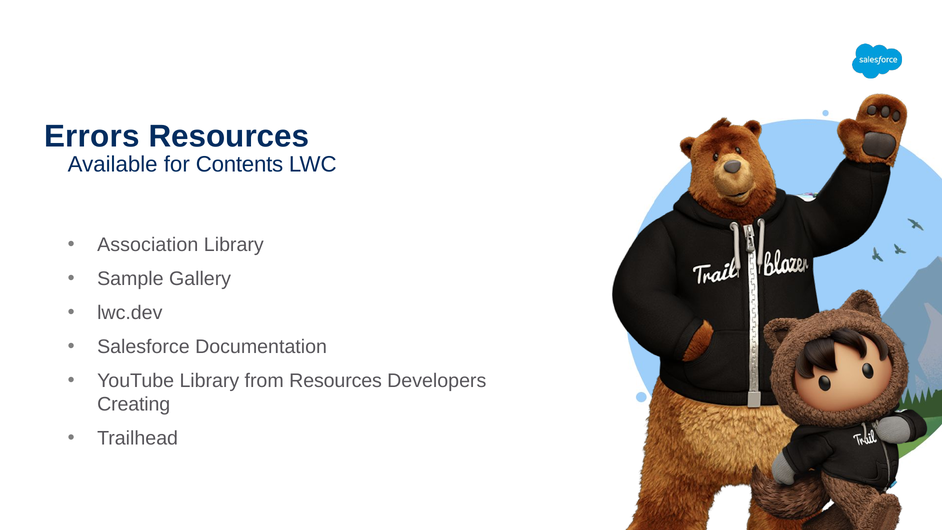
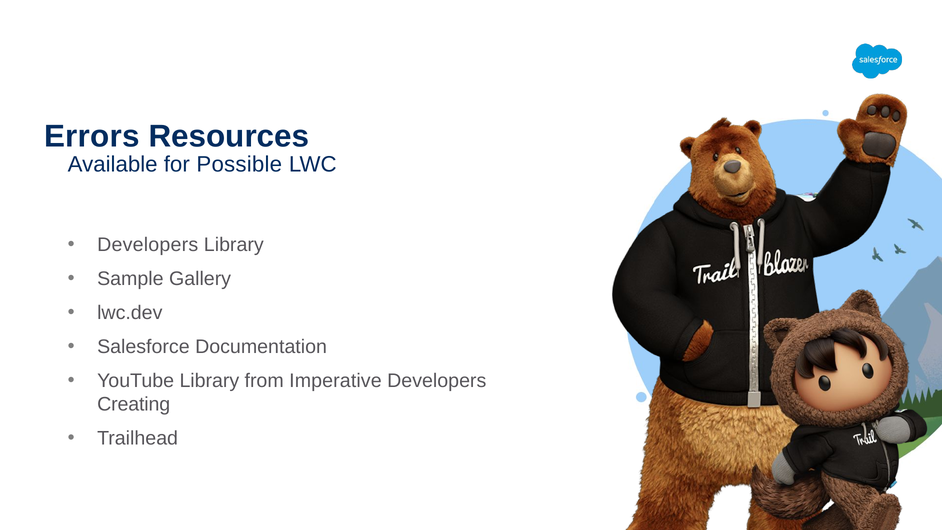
Contents: Contents -> Possible (239, 164)
Association: Association -> Developers (148, 245)
from Resources: Resources -> Imperative (335, 381)
